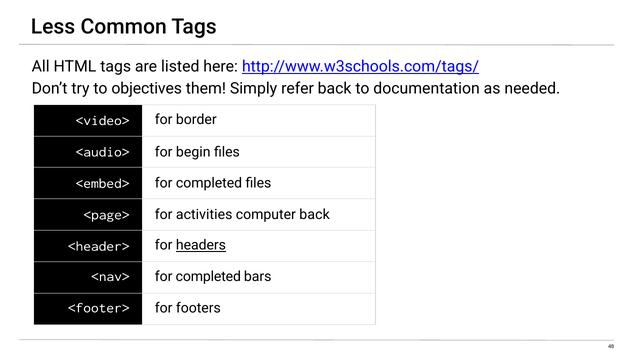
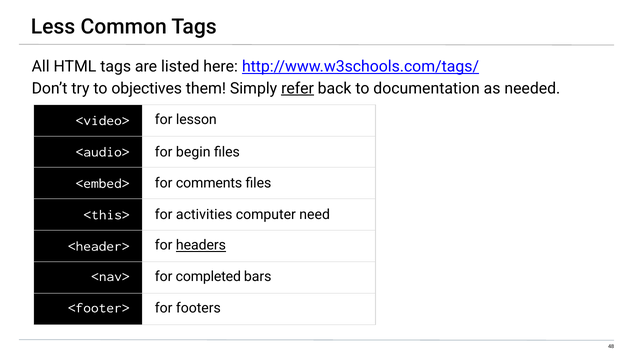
refer underline: none -> present (298, 88)
border: border -> lesson (196, 120)
<embed> for completed: completed -> comments (209, 183)
<page>: <page> -> <this> (107, 215)
computer back: back -> need (315, 215)
